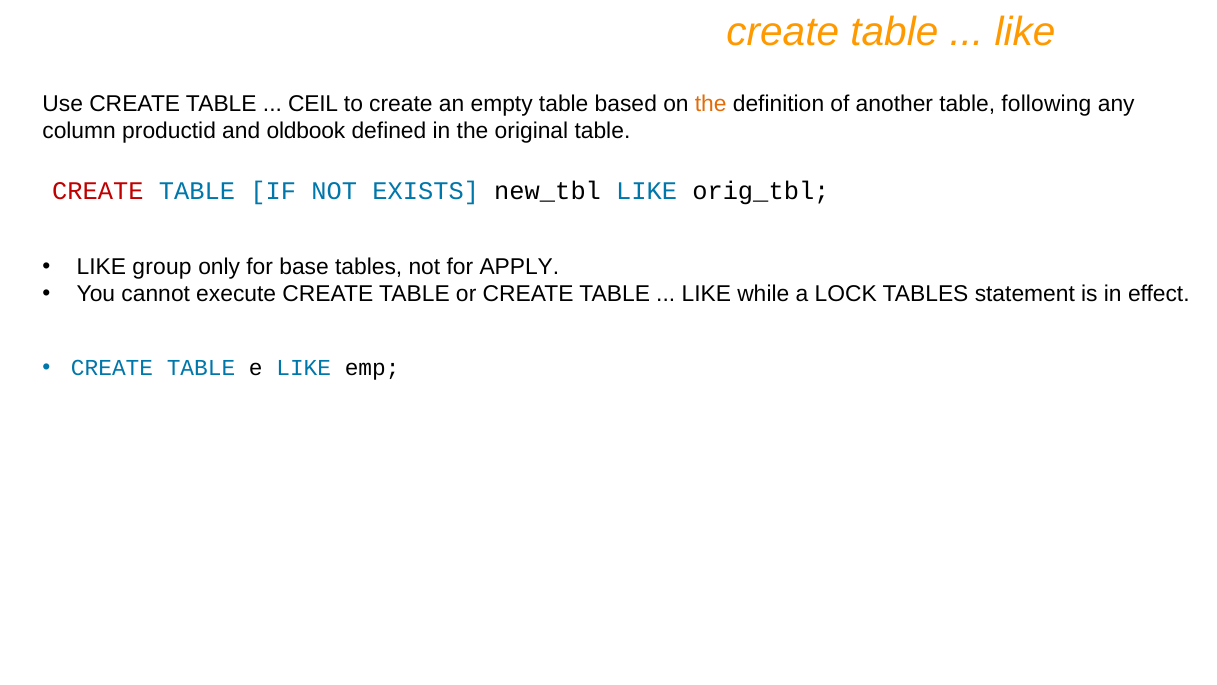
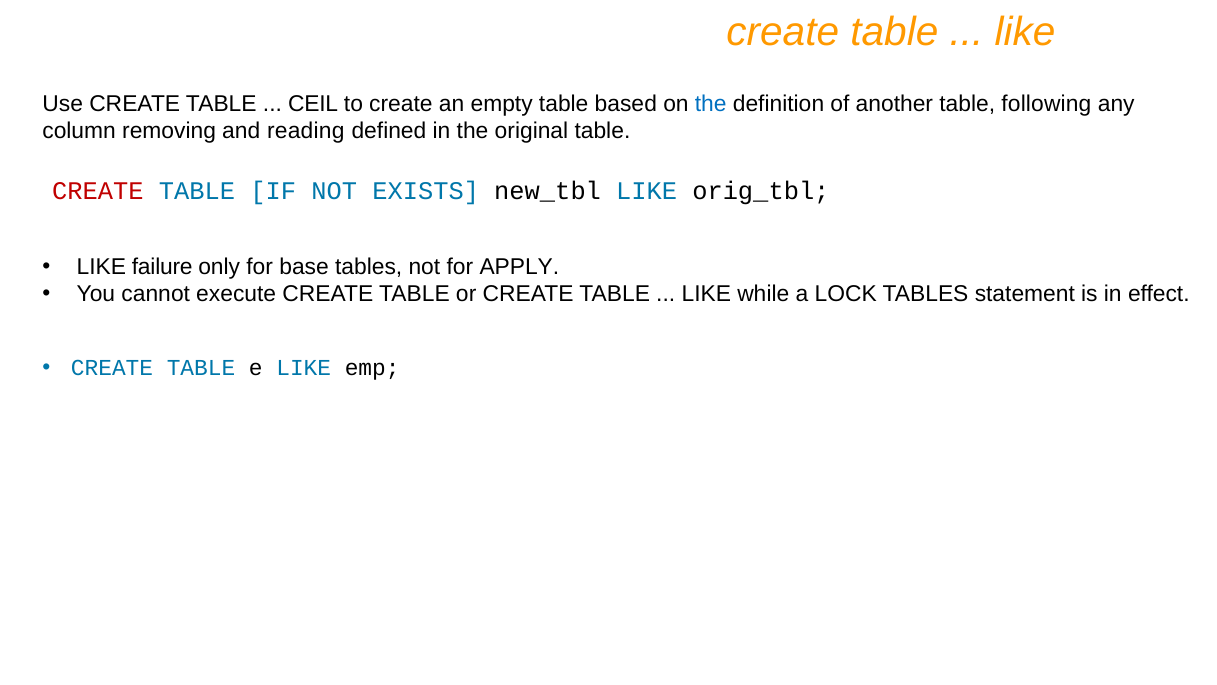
the colour: orange -> blue (711, 103)
productid: productid -> removing (169, 131)
oldbook: oldbook -> reading (306, 131)
group: group -> failure (162, 267)
